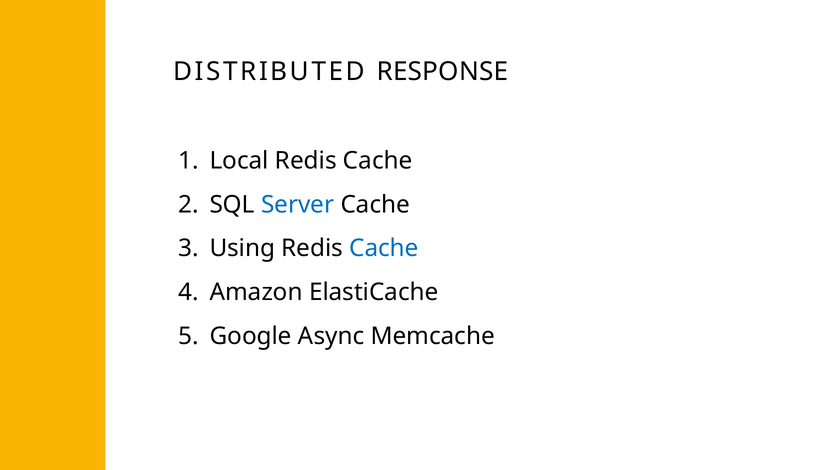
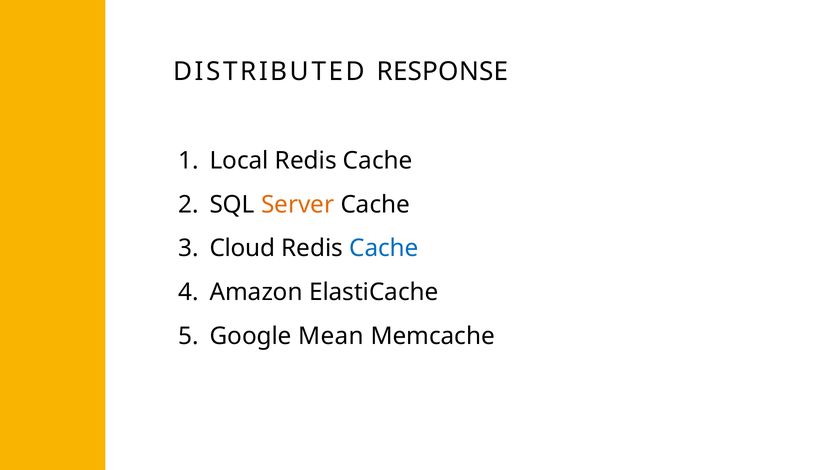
Server colour: blue -> orange (298, 204)
Using: Using -> Cloud (242, 248)
Async: Async -> Mean (331, 336)
